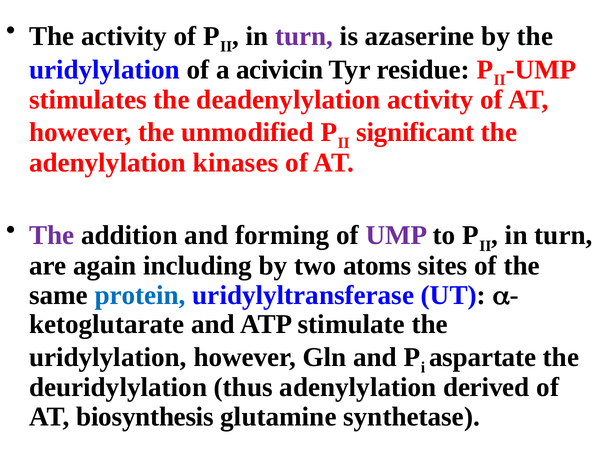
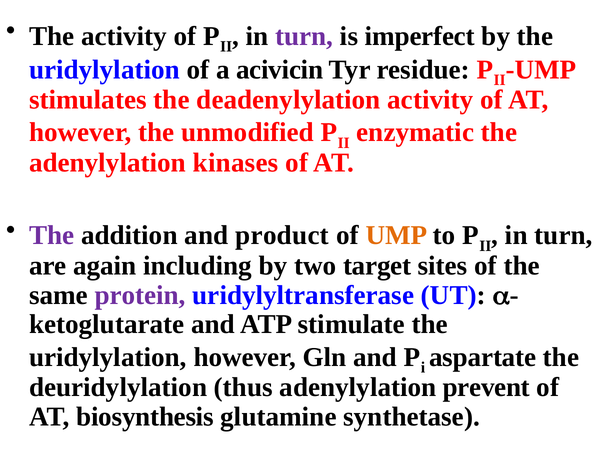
azaserine: azaserine -> imperfect (420, 36)
significant: significant -> enzymatic (415, 132)
forming: forming -> product (282, 235)
UMP colour: purple -> orange (397, 235)
atoms: atoms -> target (377, 265)
protein colour: blue -> purple (140, 295)
derived: derived -> prevent (486, 387)
